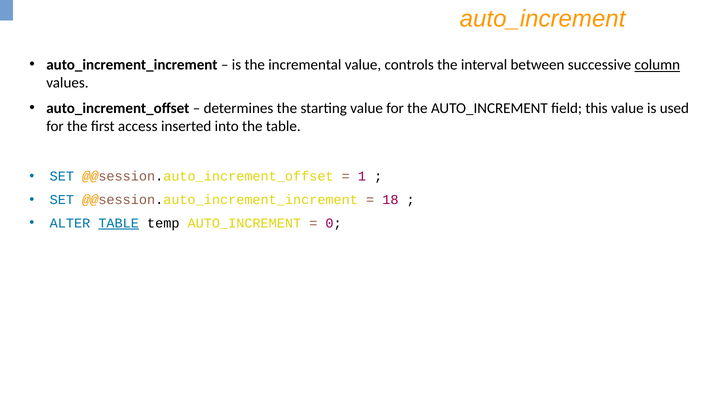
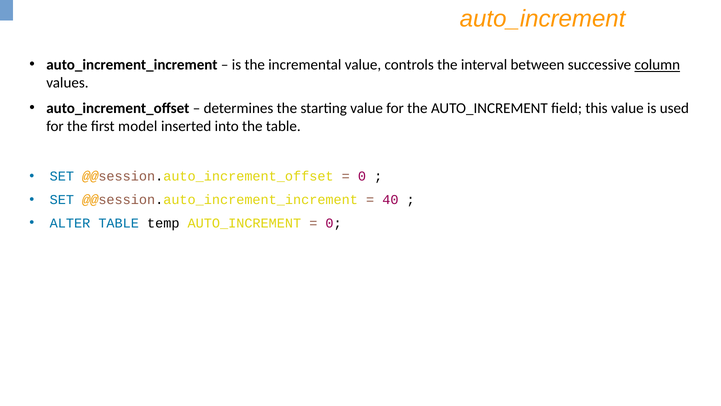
access: access -> model (138, 126)
1: 1 -> 0 (362, 176)
18: 18 -> 40 (390, 200)
TABLE underline: present -> none (119, 223)
